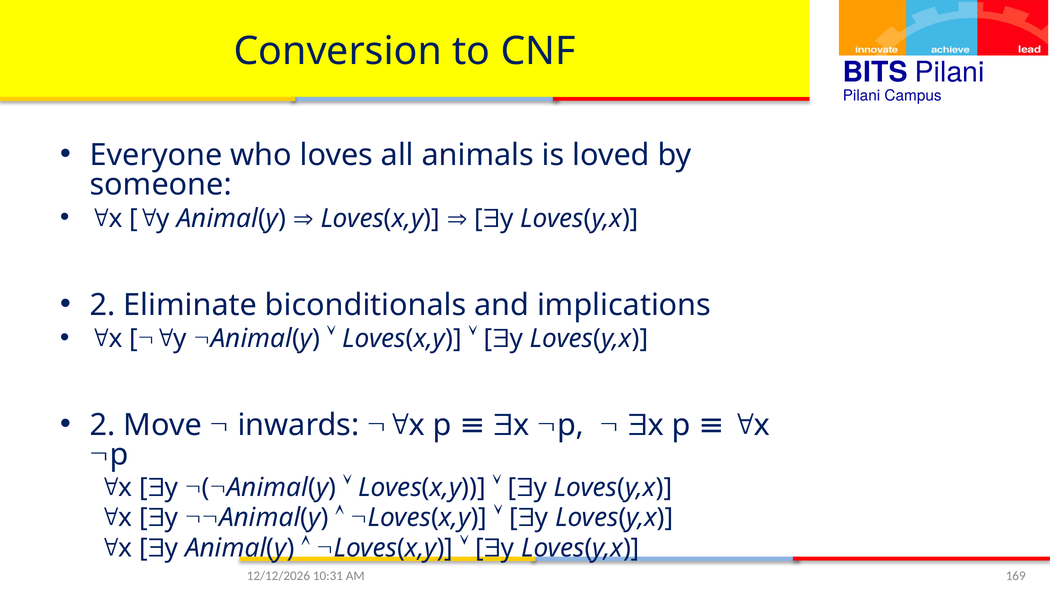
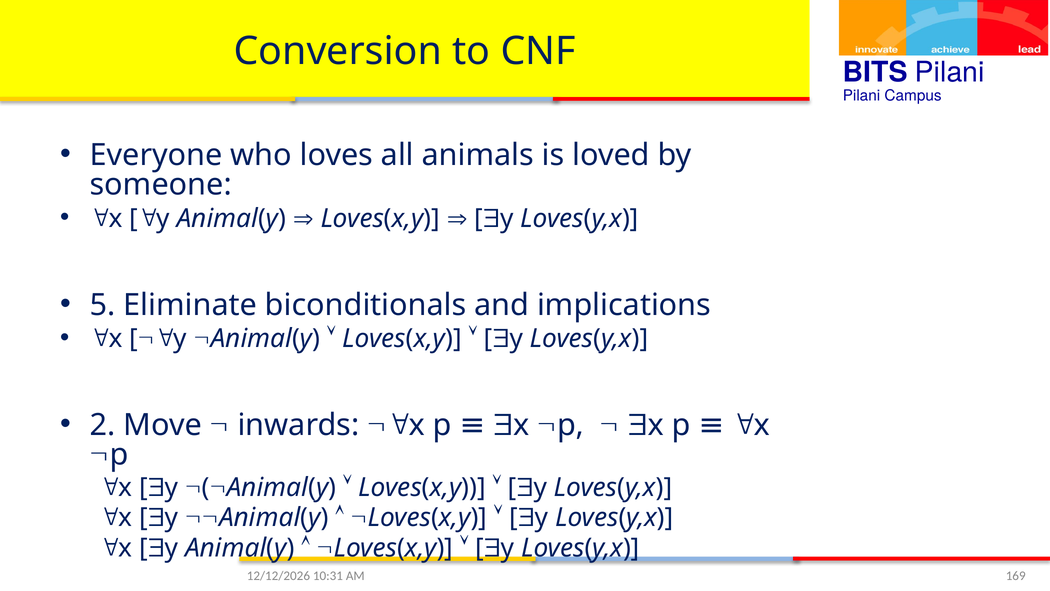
2: 2 -> 5 (103, 305)
